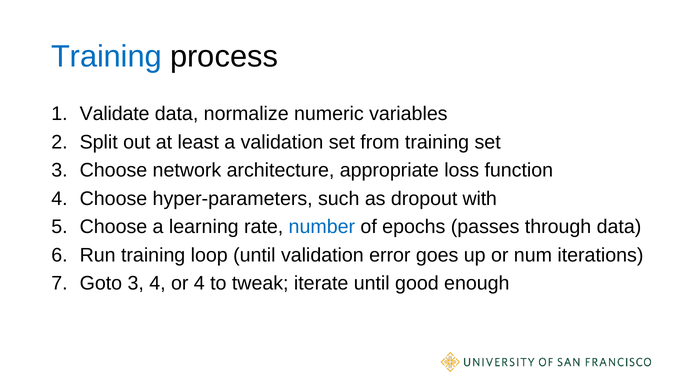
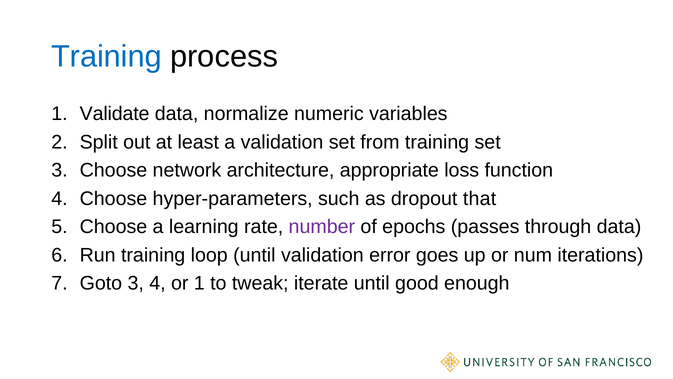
with: with -> that (480, 198)
number colour: blue -> purple (322, 227)
or 4: 4 -> 1 (199, 283)
